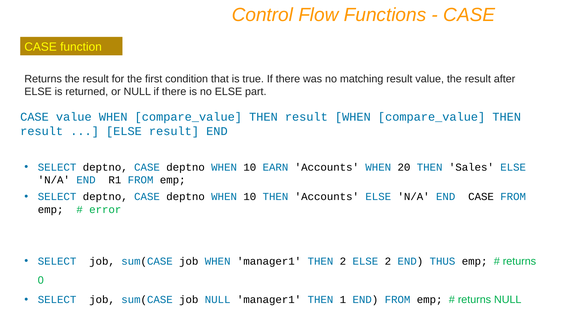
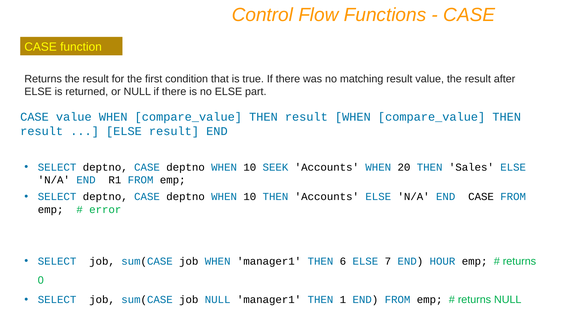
EARN: EARN -> SEEK (275, 167)
THEN 2: 2 -> 6 (343, 261)
ELSE 2: 2 -> 7 (388, 261)
THUS: THUS -> HOUR (442, 261)
